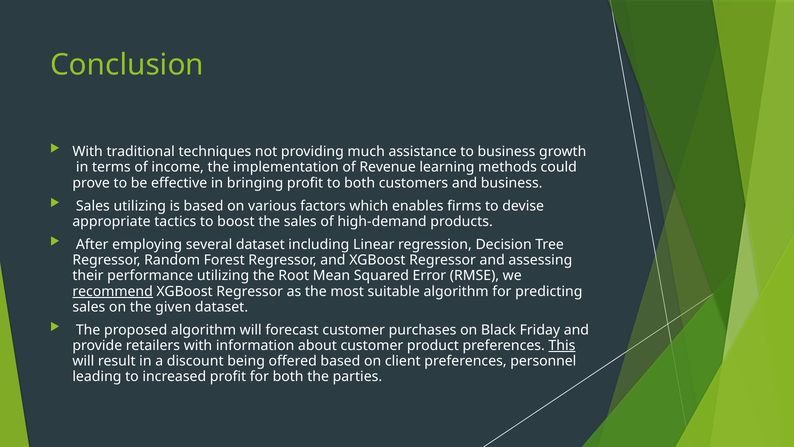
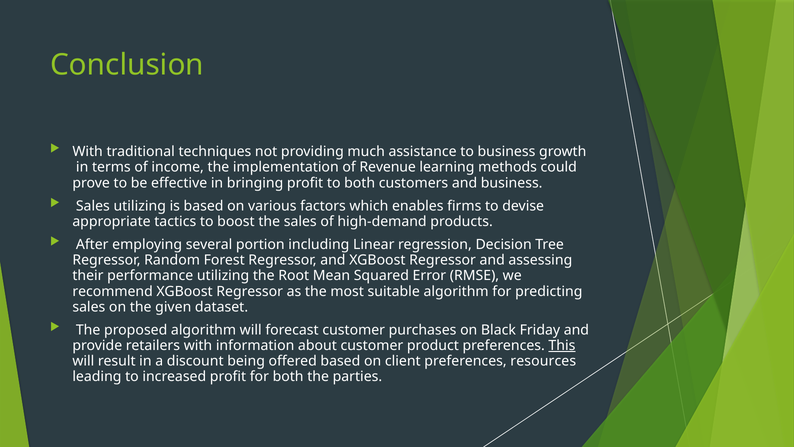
several dataset: dataset -> portion (260, 244)
recommend underline: present -> none (113, 291)
personnel: personnel -> resources (543, 361)
